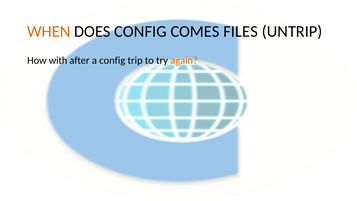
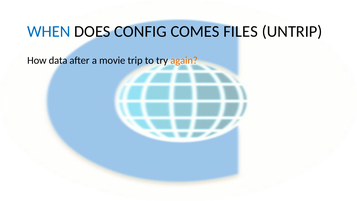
WHEN colour: orange -> blue (49, 31)
with: with -> data (58, 60)
a config: config -> movie (112, 60)
